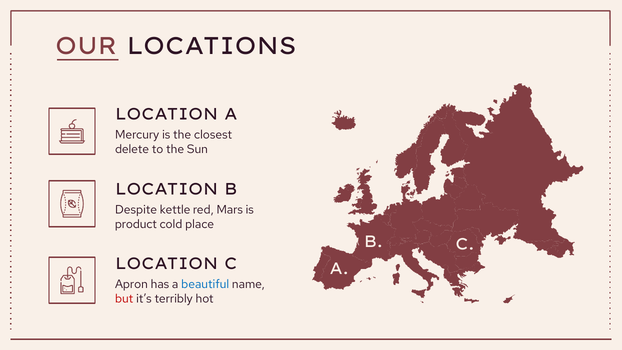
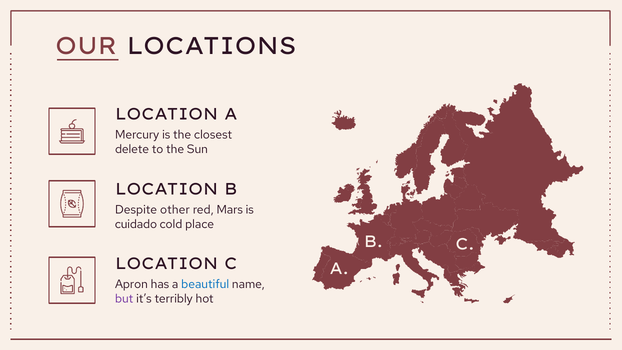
kettle: kettle -> other (175, 210)
product: product -> cuidado (136, 224)
but colour: red -> purple (124, 299)
